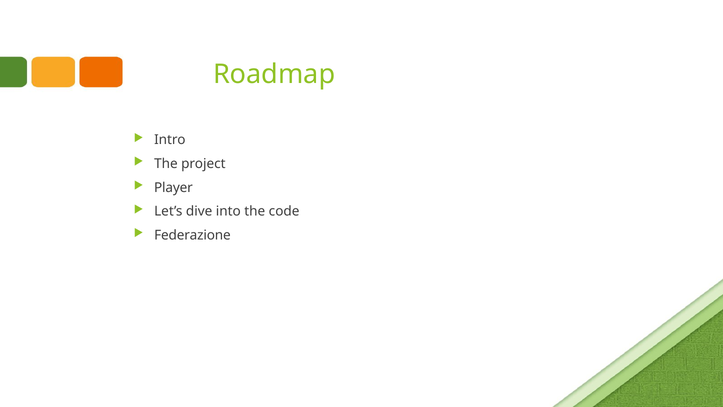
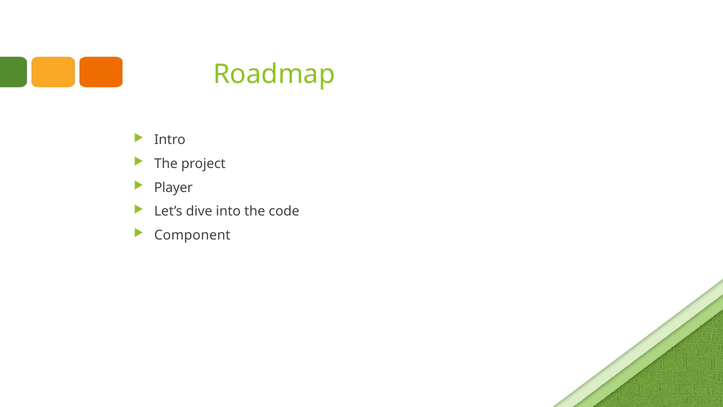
Federazione: Federazione -> Component (192, 235)
